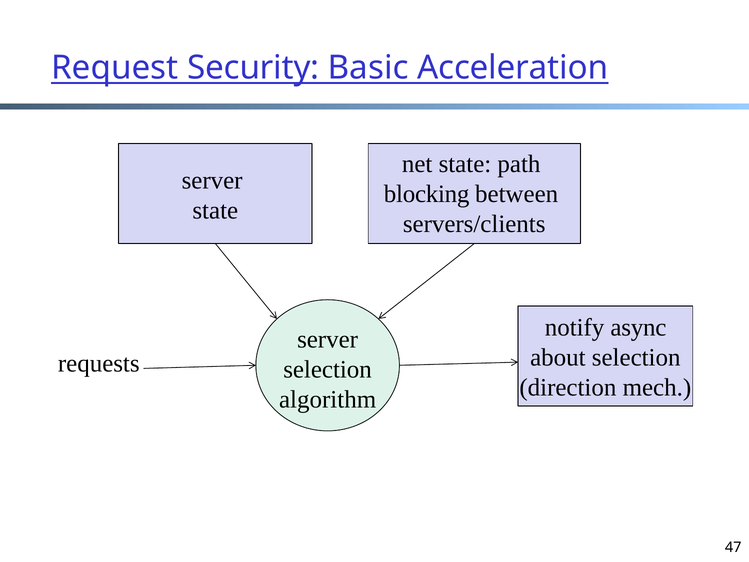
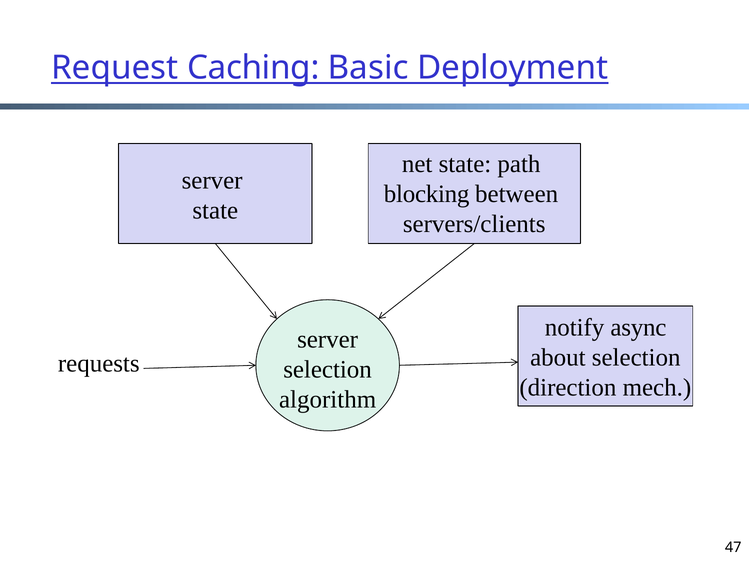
Security: Security -> Caching (253, 68)
Acceleration: Acceleration -> Deployment (513, 68)
